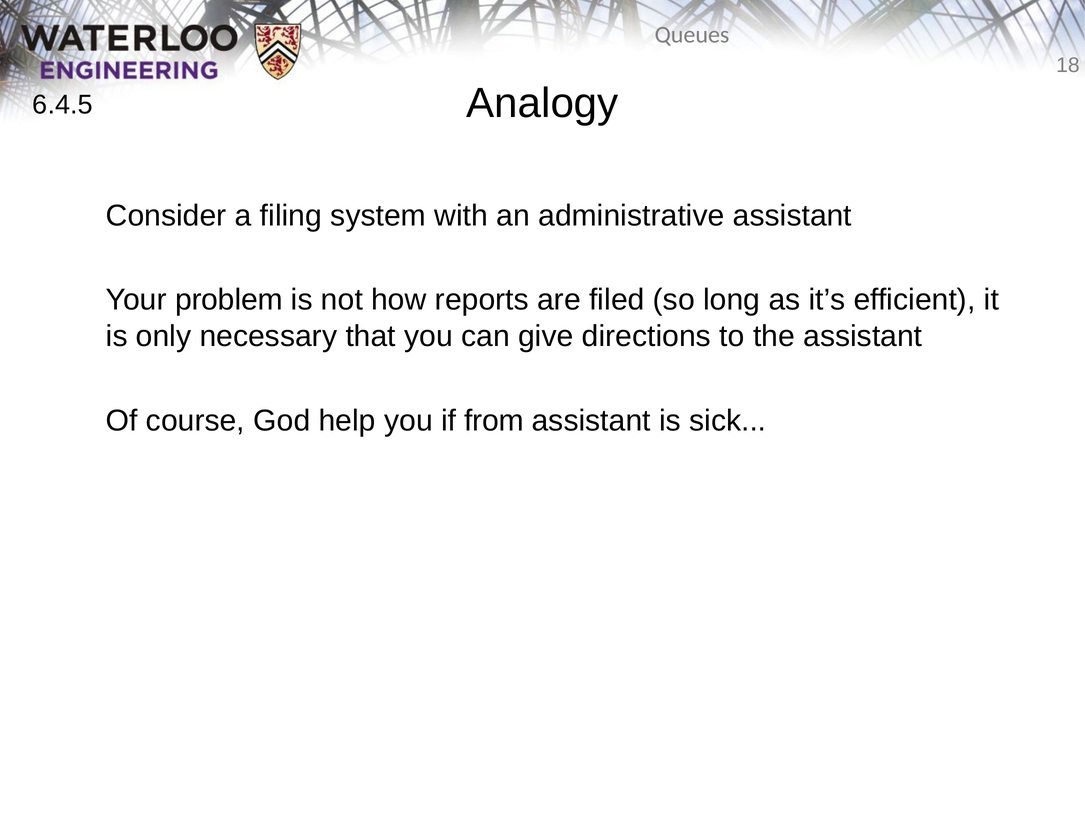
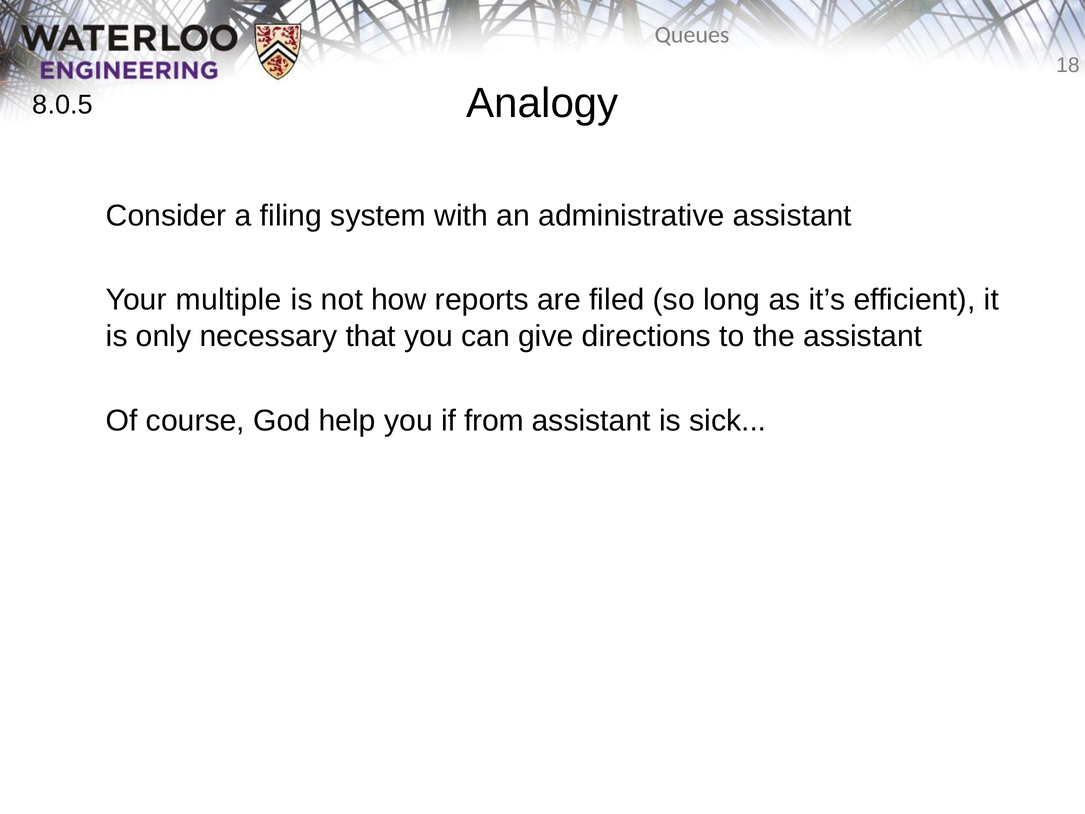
6.4.5: 6.4.5 -> 8.0.5 (63, 105)
problem: problem -> multiple (229, 300)
